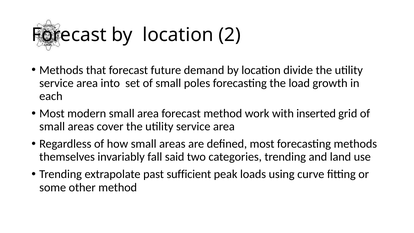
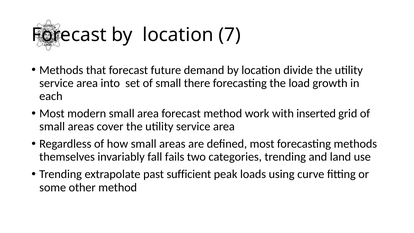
2: 2 -> 7 (230, 35)
poles: poles -> there (197, 83)
said: said -> fails (175, 157)
